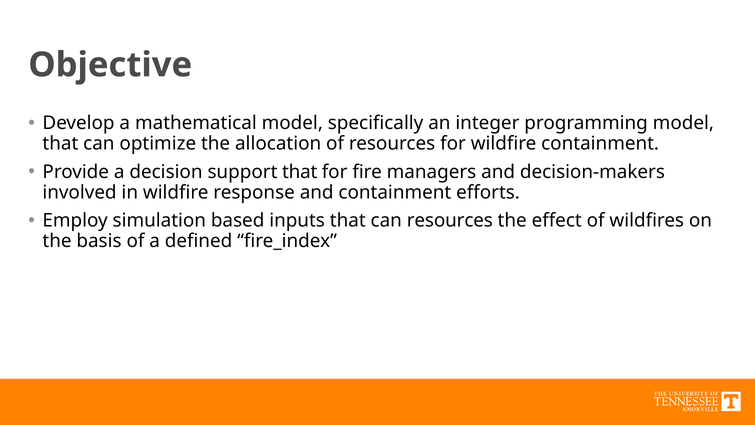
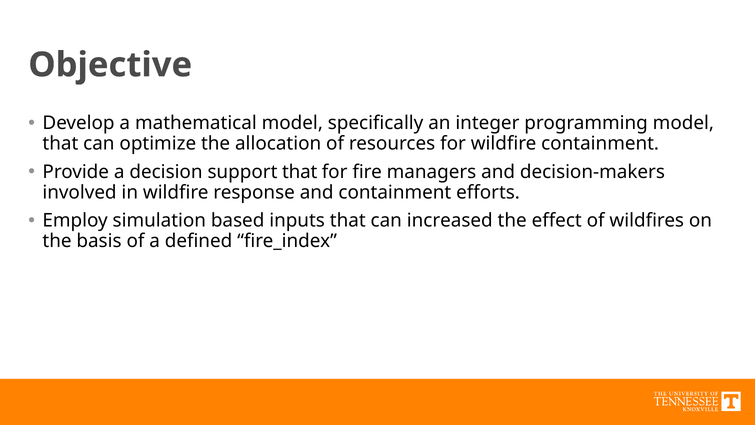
can resources: resources -> increased (450, 220)
